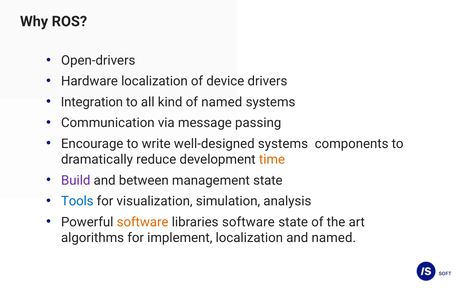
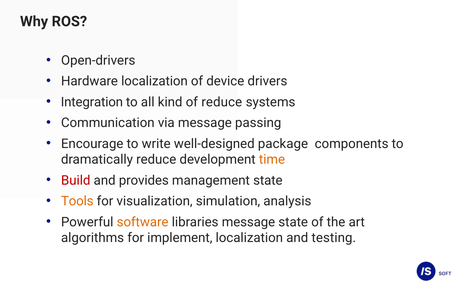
of named: named -> reduce (222, 102)
well-designed systems: systems -> package (283, 144)
Build colour: purple -> red (76, 180)
between: between -> provides (144, 180)
Tools colour: blue -> orange (77, 201)
libraries software: software -> message (248, 222)
and named: named -> testing (334, 238)
